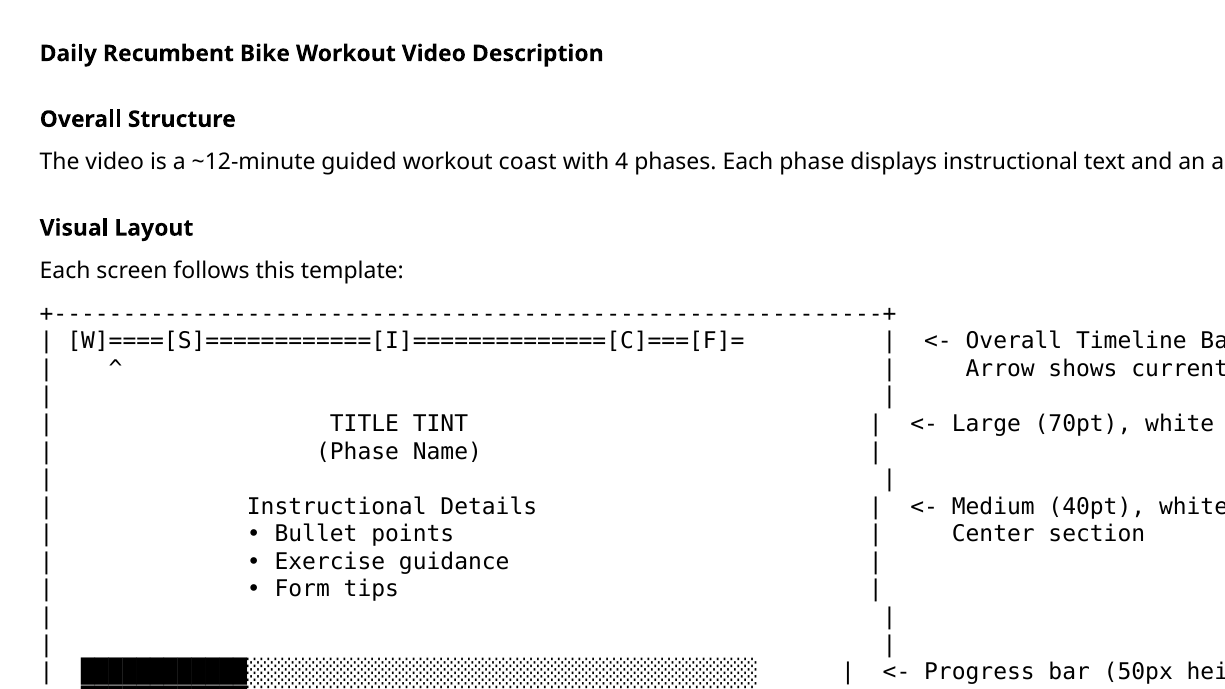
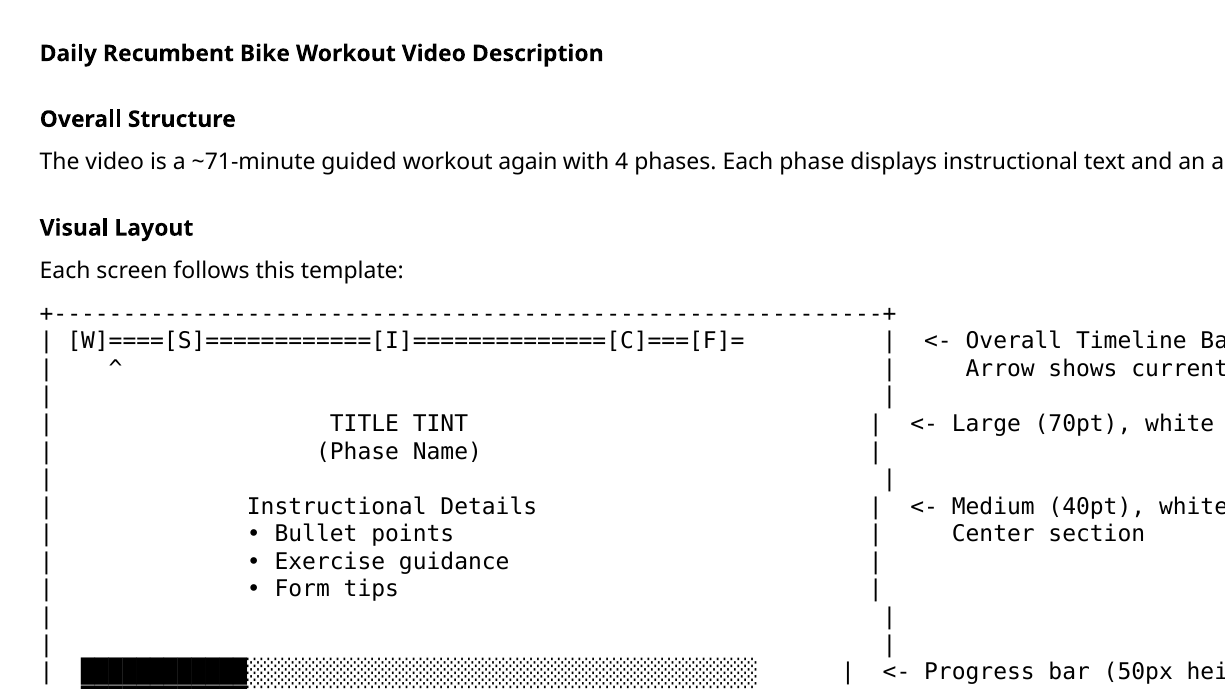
~12-minute: ~12-minute -> ~71-minute (254, 162)
coast: coast -> again (528, 162)
